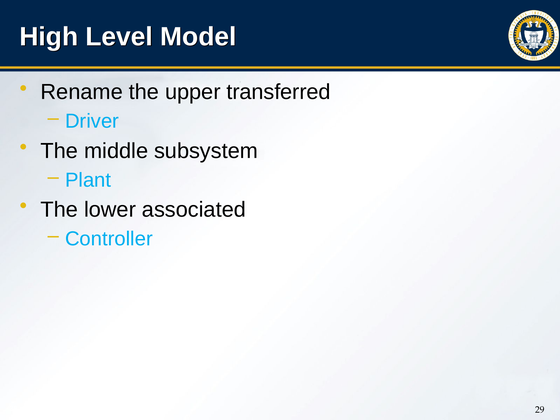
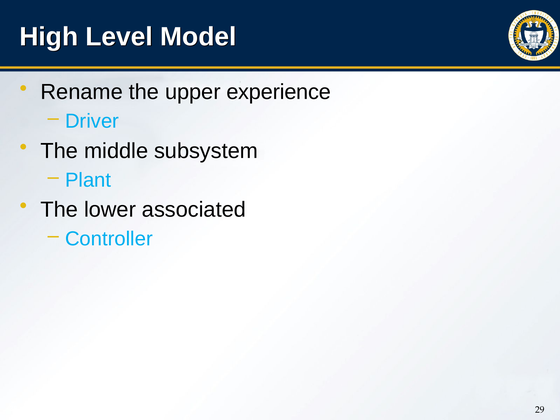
transferred: transferred -> experience (279, 92)
